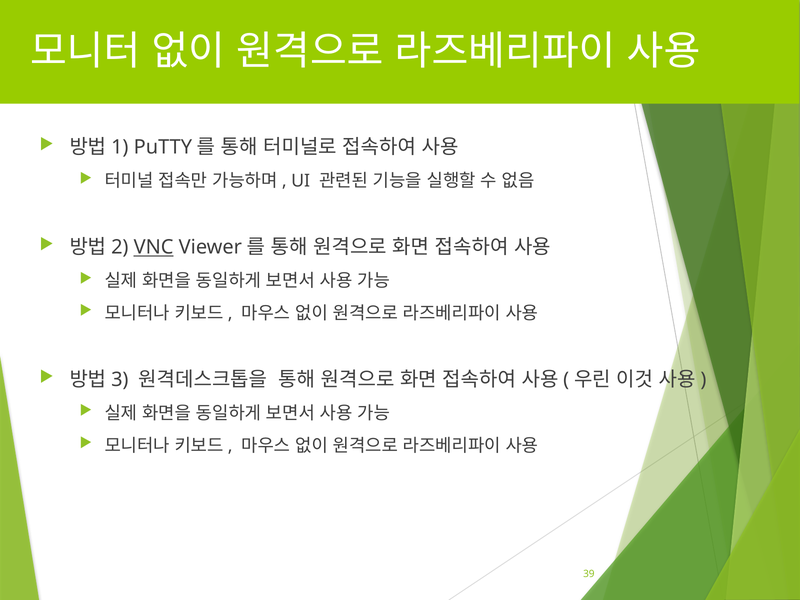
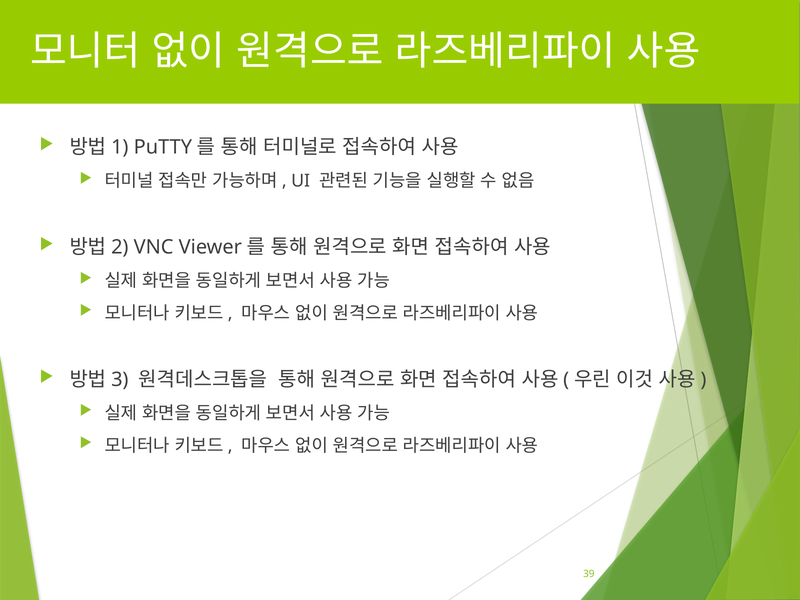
VNC underline: present -> none (154, 247)
